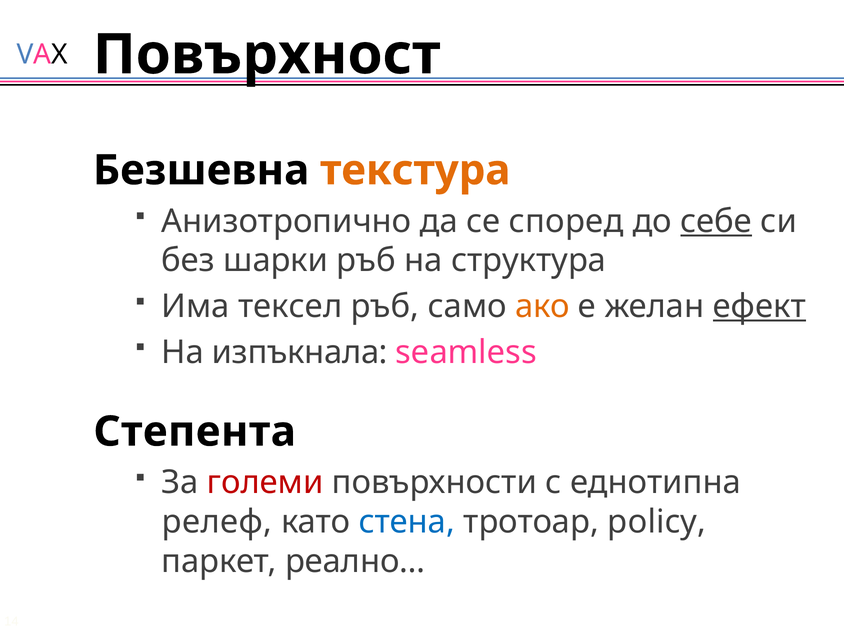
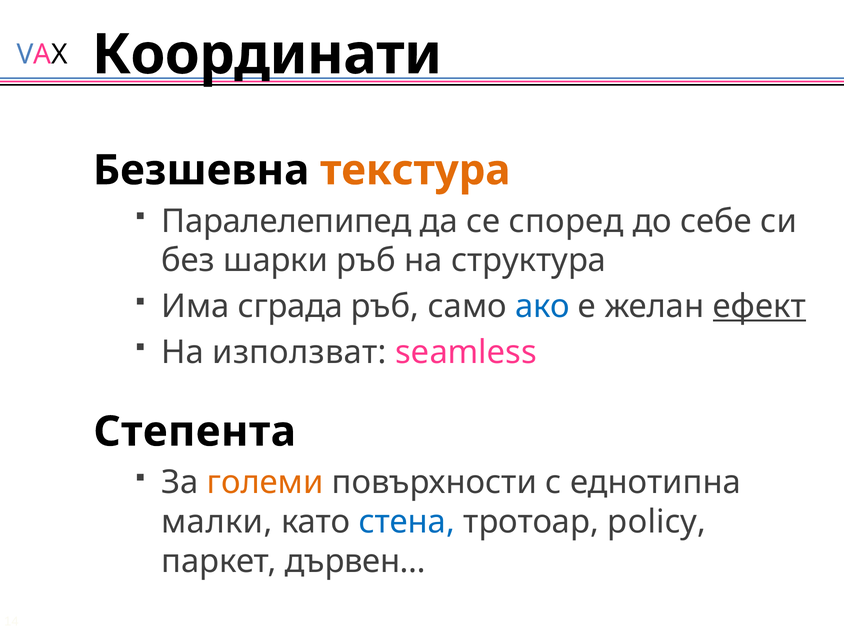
Повърхност: Повърхност -> Координати (267, 55)
Анизотропично: Анизотропично -> Паралелепипед (286, 221)
себе underline: present -> none (716, 221)
тексел: тексел -> сграда (290, 306)
ако colour: orange -> blue (542, 306)
изпъкнала: изпъкнала -> използват (300, 352)
големи colour: red -> orange (265, 483)
релеф: релеф -> малки (217, 522)
реално…: реално… -> дървен… (355, 561)
